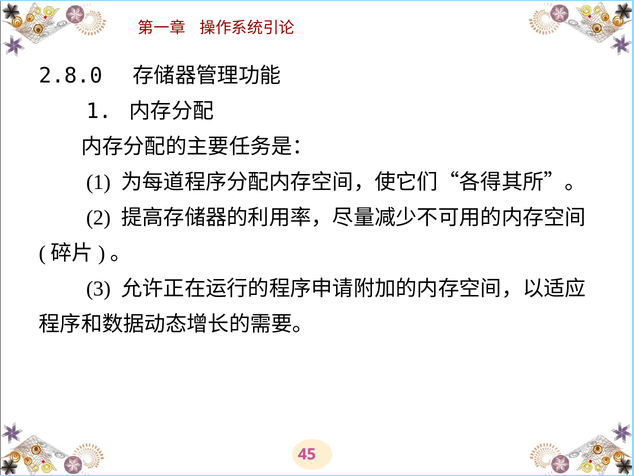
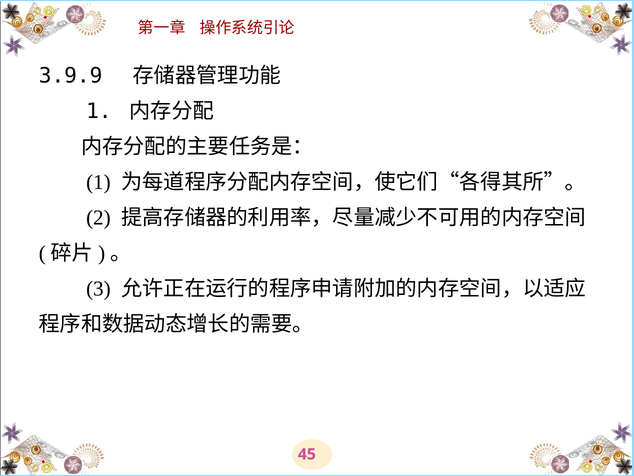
2.8.0: 2.8.0 -> 3.9.9 (71, 75)
